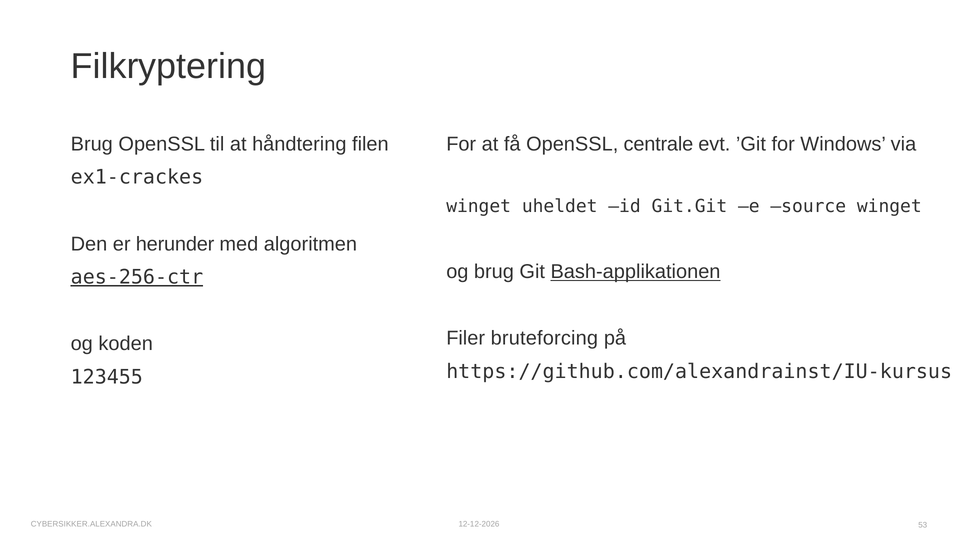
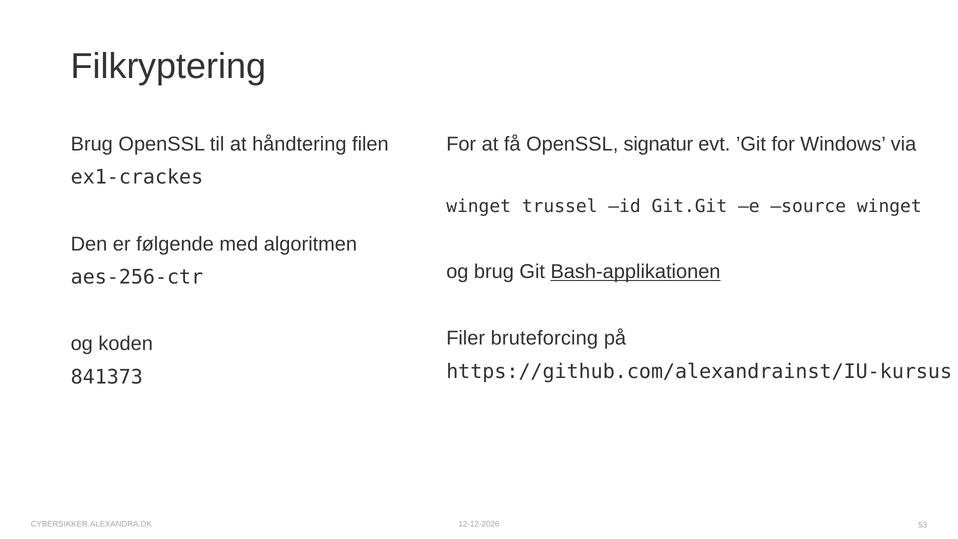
centrale: centrale -> signatur (658, 144)
uheldet: uheldet -> trussel (560, 206)
herunder: herunder -> følgende (175, 244)
aes-256-ctr underline: present -> none (137, 277)
123455: 123455 -> 841373 (107, 377)
